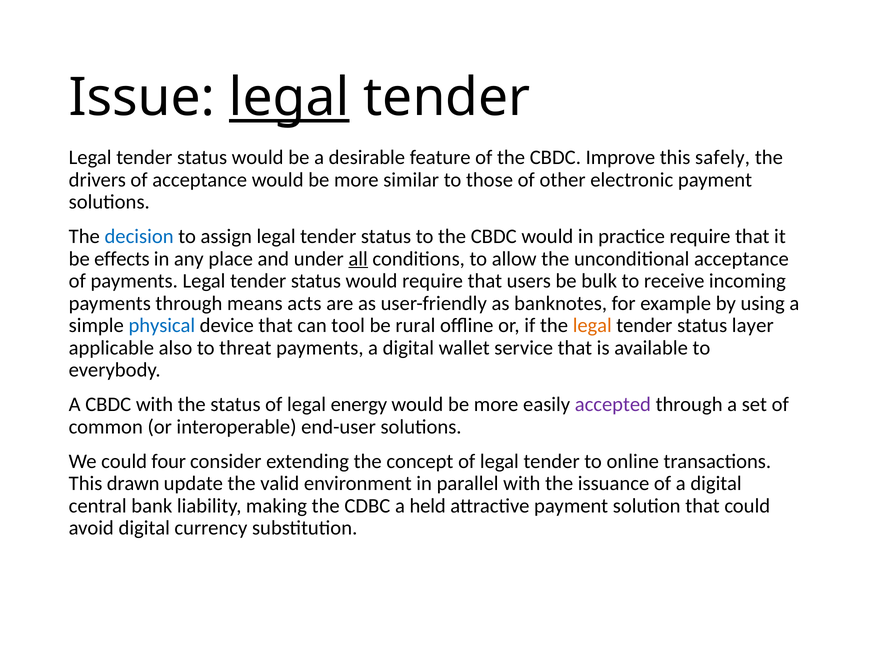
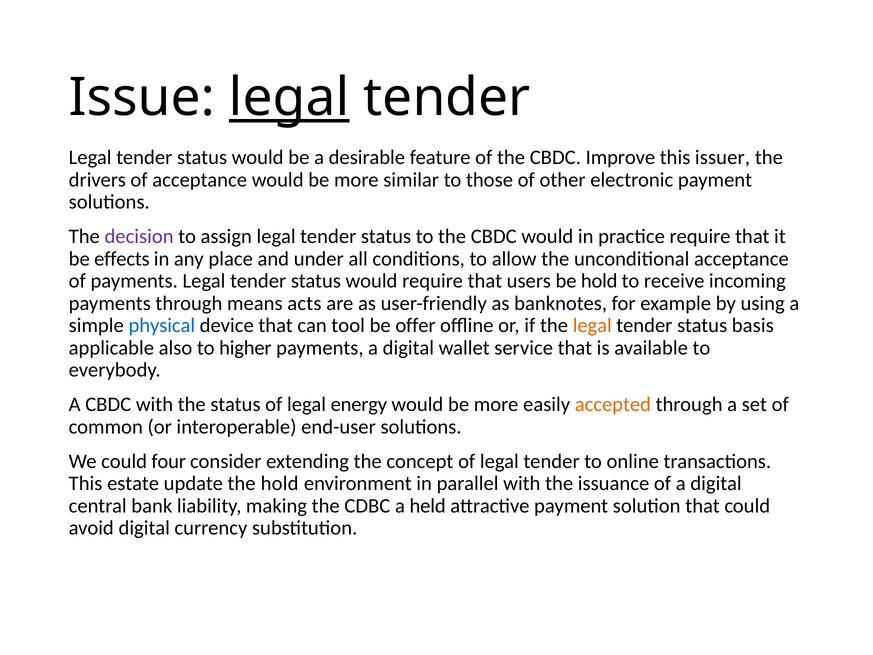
safely: safely -> issuer (723, 157)
decision colour: blue -> purple (139, 236)
all underline: present -> none (358, 259)
be bulk: bulk -> hold (599, 281)
rural: rural -> offer (416, 325)
layer: layer -> basis (753, 325)
threat: threat -> higher (245, 348)
accepted colour: purple -> orange (613, 404)
drawn: drawn -> estate (133, 483)
the valid: valid -> hold (280, 483)
